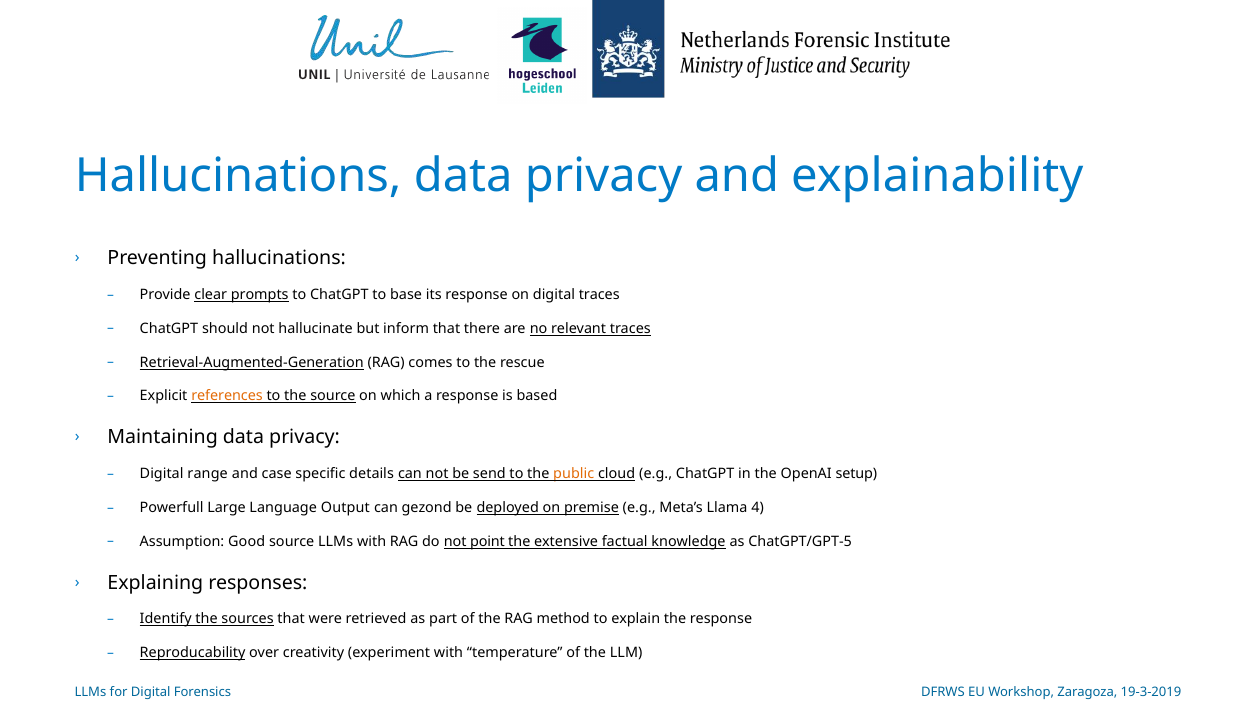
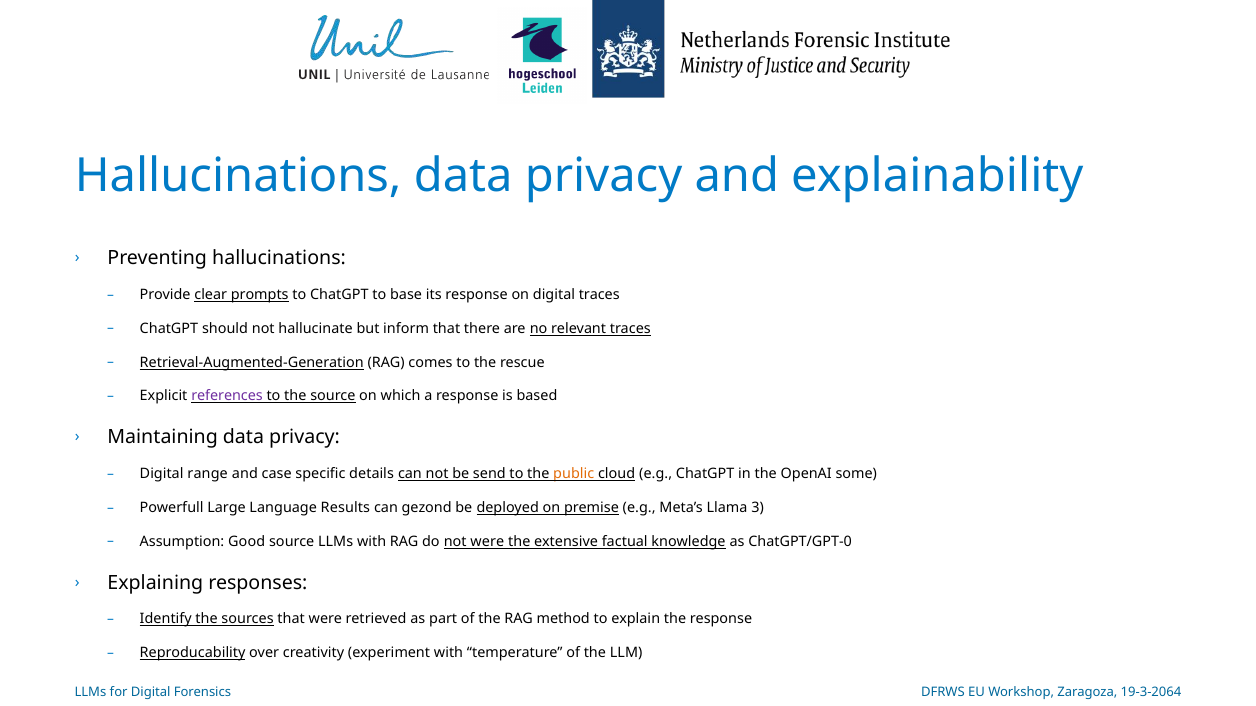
references colour: orange -> purple (227, 396)
setup: setup -> some (856, 474)
Output: Output -> Results (345, 508)
4: 4 -> 3 (758, 508)
not point: point -> were (487, 542)
ChatGPT/GPT-5: ChatGPT/GPT-5 -> ChatGPT/GPT-0 (800, 542)
19-3-2019: 19-3-2019 -> 19-3-2064 (1151, 693)
